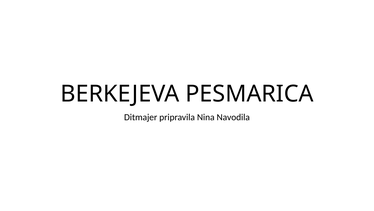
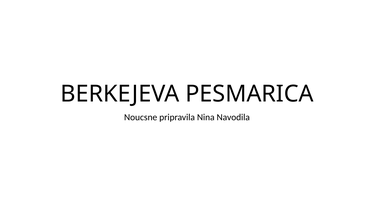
Ditmajer: Ditmajer -> Noucsne (141, 117)
